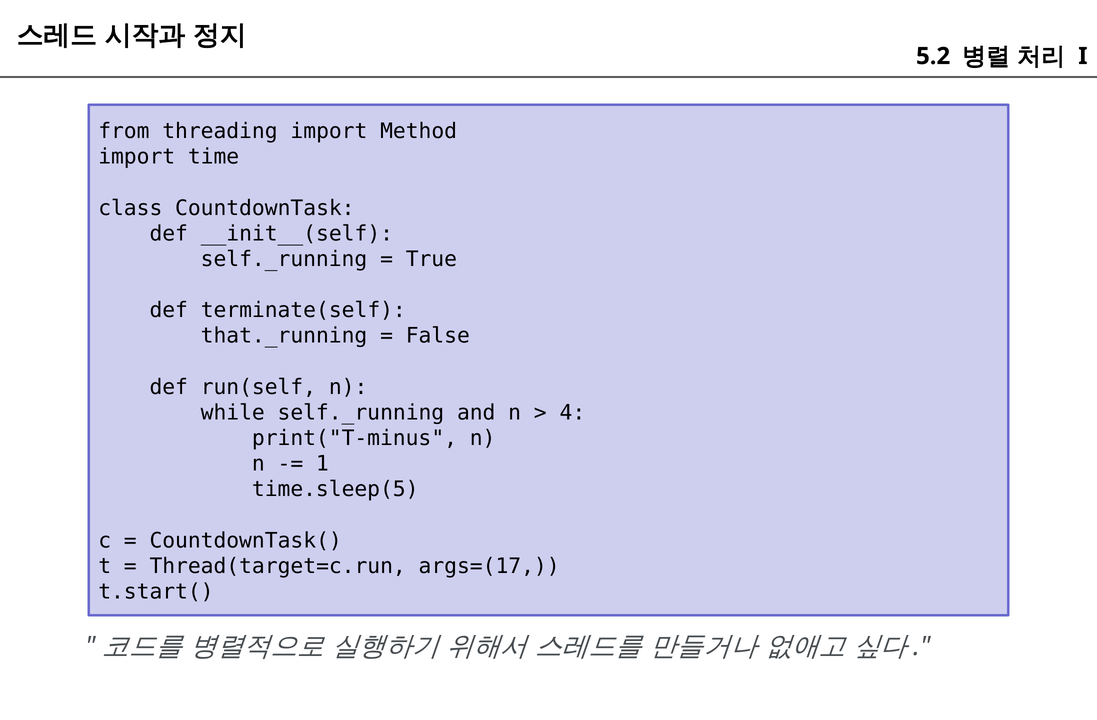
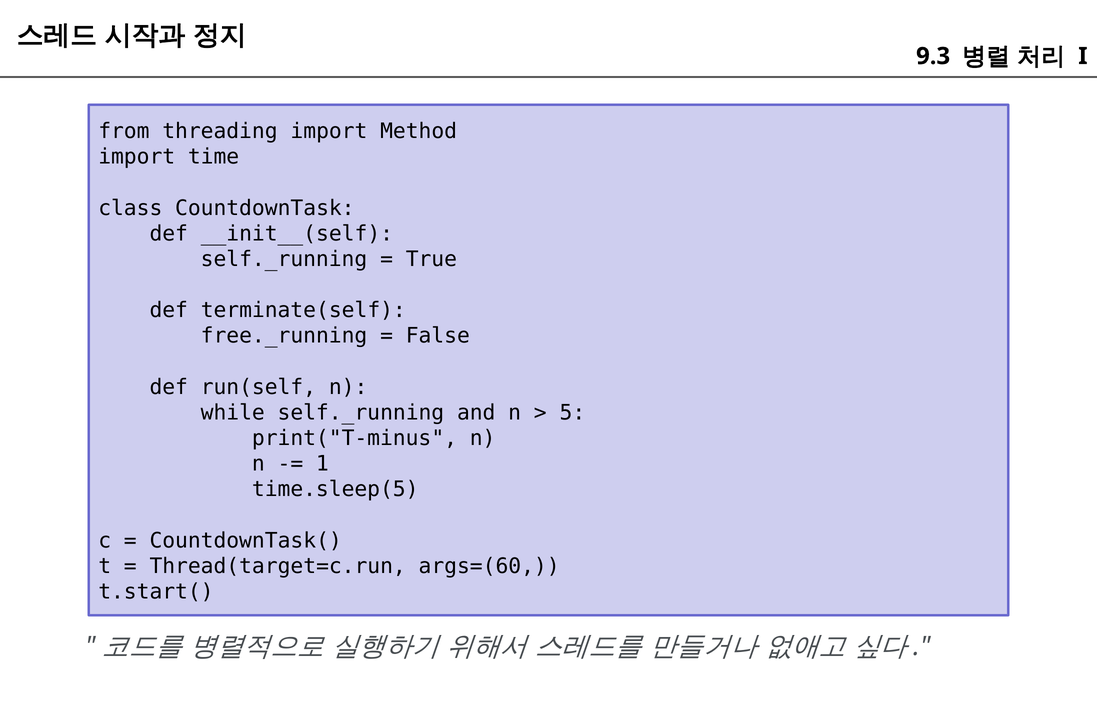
5.2: 5.2 -> 9.3 (933, 56)
that._running: that._running -> free._running (284, 336)
4: 4 -> 5 (572, 413)
args=(17: args=(17 -> args=(60 (489, 567)
